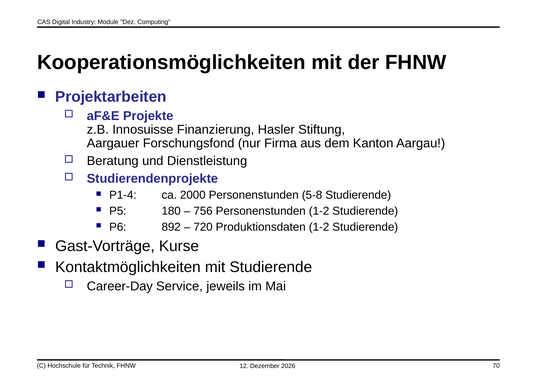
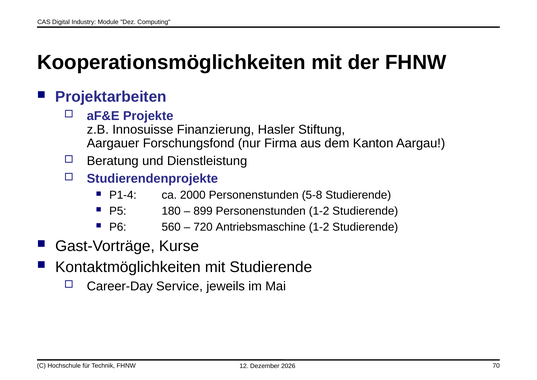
756: 756 -> 899 (203, 211)
892: 892 -> 560 (171, 227)
Produktionsdaten: Produktionsdaten -> Antriebsmaschine (261, 227)
